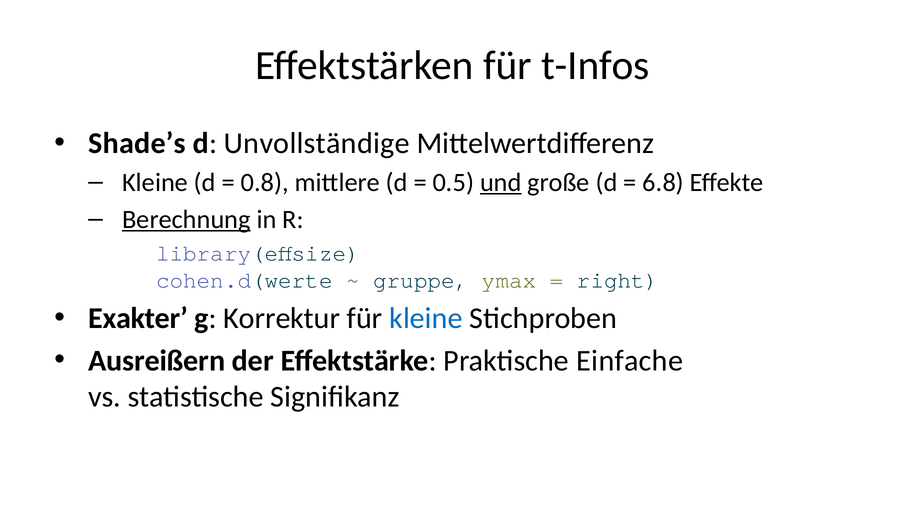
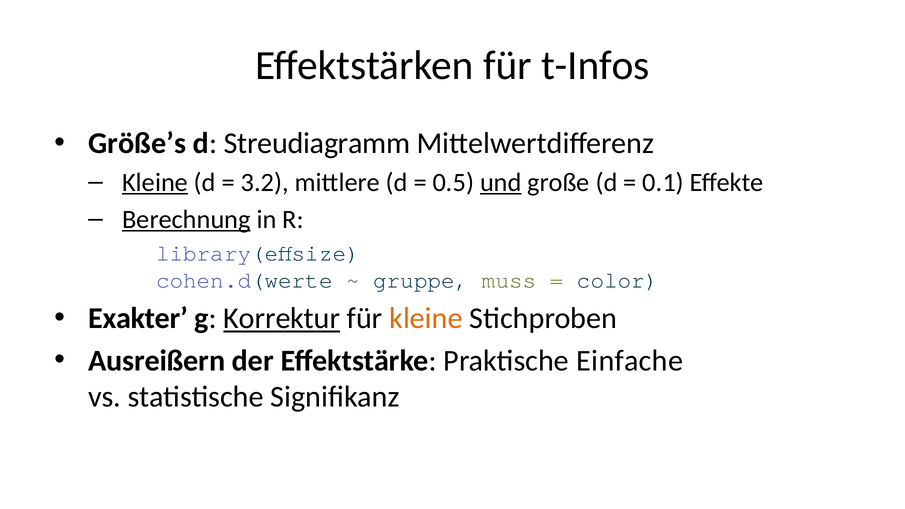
Shade’s: Shade’s -> Größe’s (137, 144)
Unvollständige: Unvollständige -> Streudiagramm (317, 144)
Kleine underline: none -> present (155, 182)
0.8: 0.8 -> 3.2 (265, 182)
6.8: 6.8 -> 0.1 (663, 182)
ymax: ymax -> muss (509, 280)
right: right -> color (618, 280)
Korrektur underline: none -> present (282, 318)
kleine colour: blue -> orange (426, 318)
